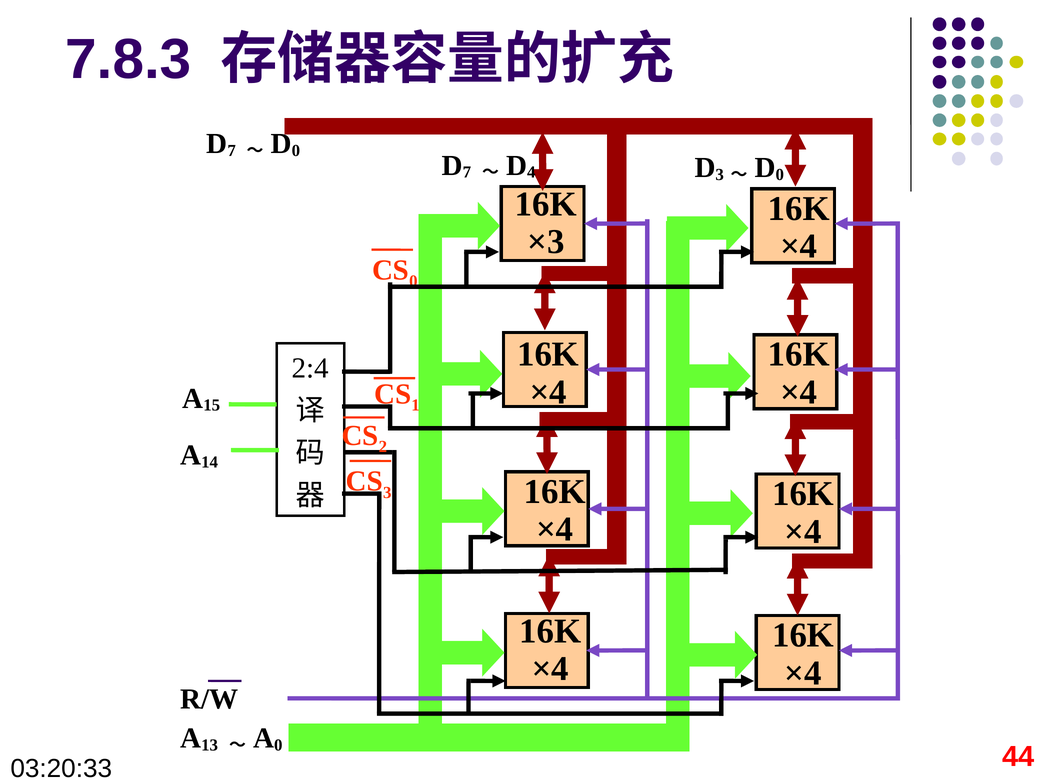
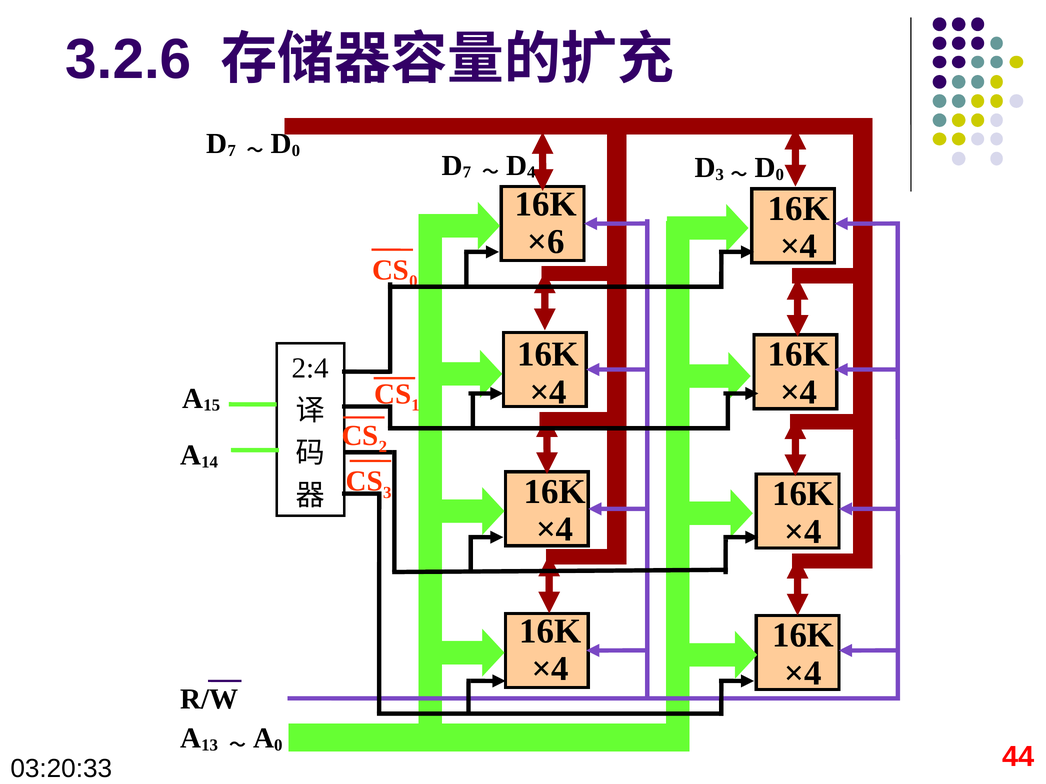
7.8.3: 7.8.3 -> 3.2.6 (128, 60)
×3: ×3 -> ×6 (546, 242)
